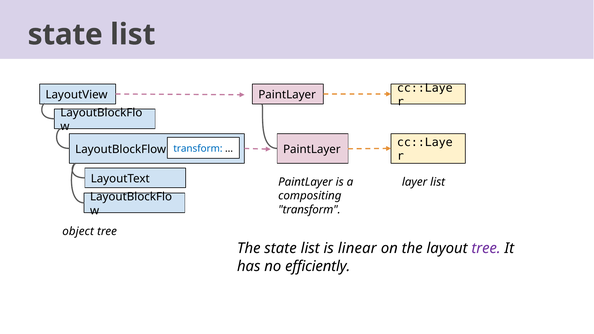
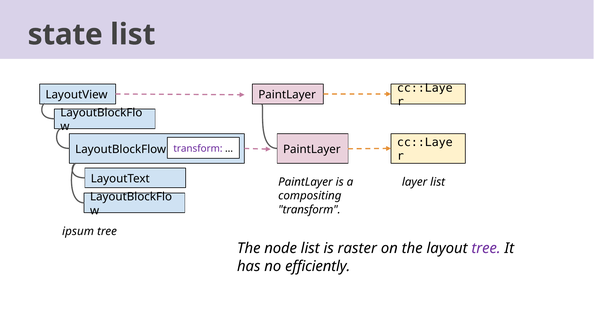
transform colour: blue -> purple (198, 149)
object: object -> ipsum (78, 231)
The state: state -> node (281, 249)
linear: linear -> raster (357, 249)
